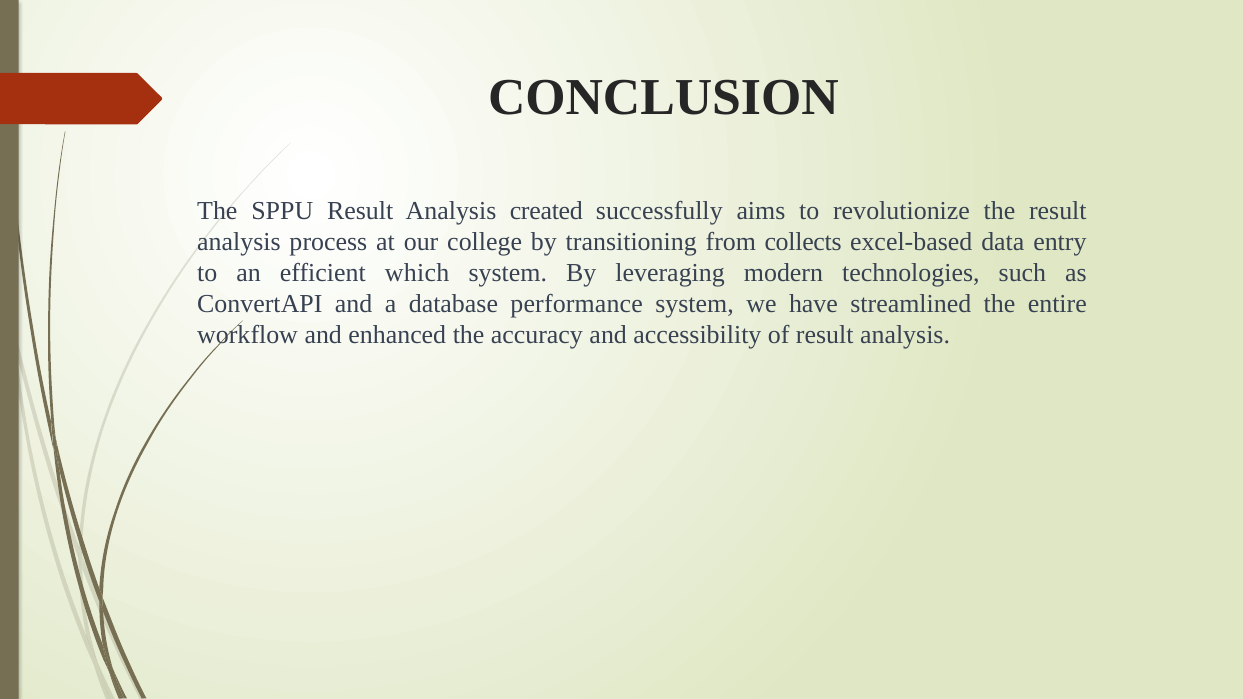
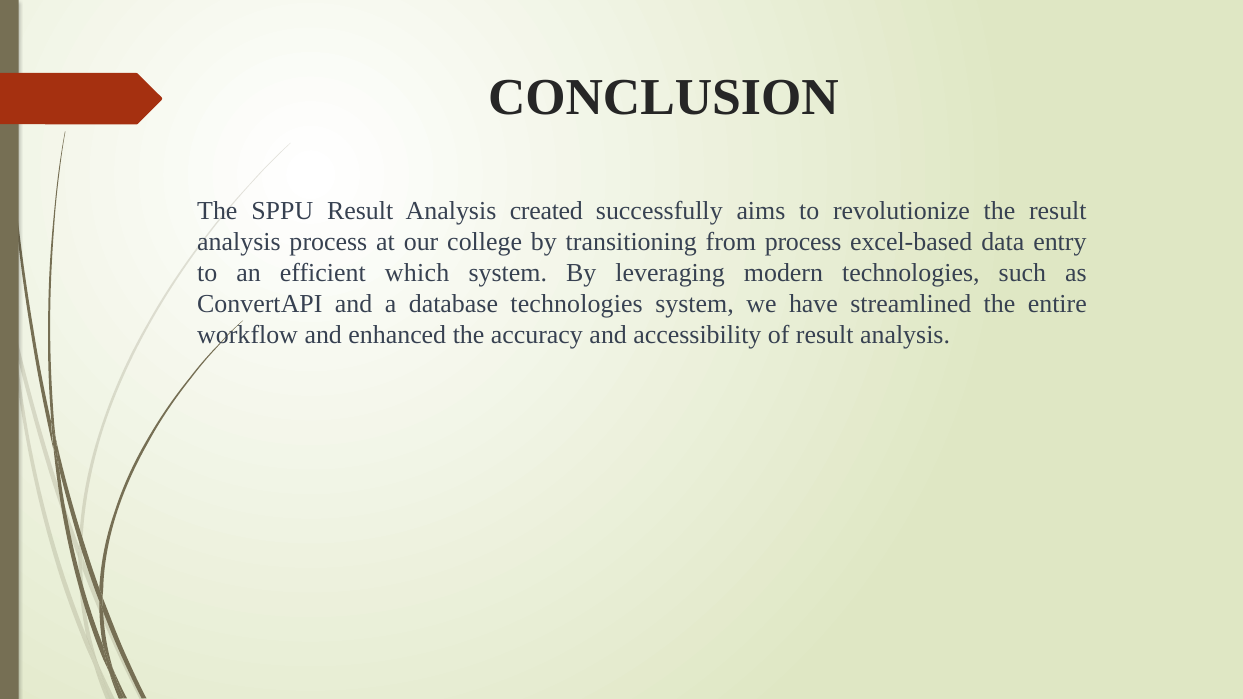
from collects: collects -> process (803, 242)
database performance: performance -> technologies (577, 304)
